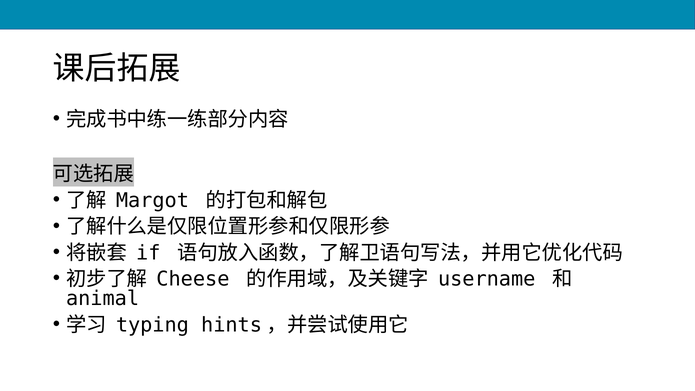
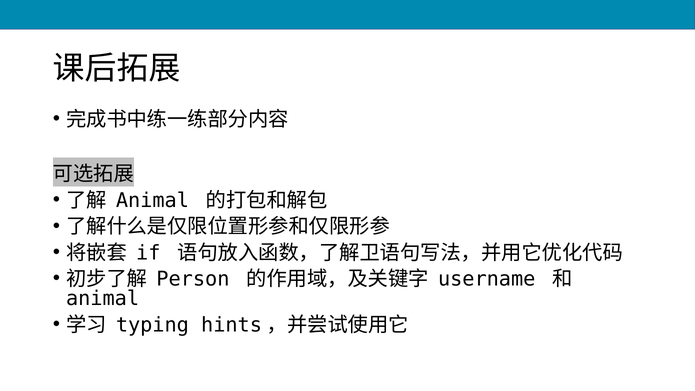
Margot: Margot -> Animal (152, 200)
Cheese: Cheese -> Person (193, 279)
